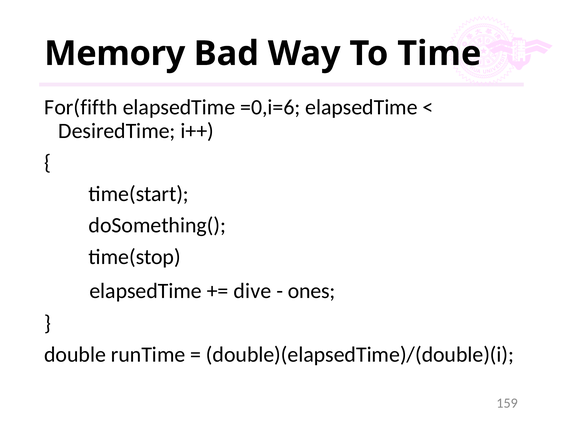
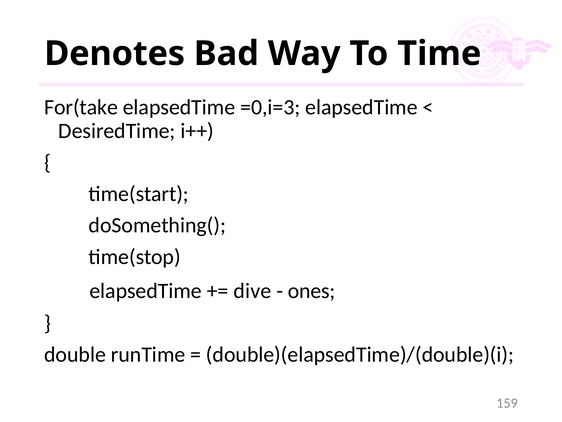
Memory: Memory -> Denotes (115, 54)
For(fifth: For(fifth -> For(take (81, 107)
=0,i=6: =0,i=6 -> =0,i=3 (270, 107)
